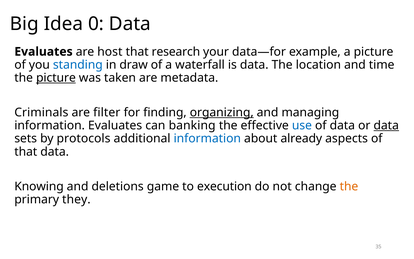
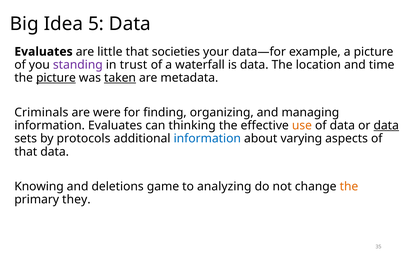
0: 0 -> 5 (96, 24)
host: host -> little (110, 52)
research: research -> societies (176, 52)
standing colour: blue -> purple (78, 65)
draw: draw -> trust (134, 65)
taken underline: none -> present (120, 78)
filter: filter -> were (107, 112)
organizing underline: present -> none (222, 112)
banking: banking -> thinking (192, 125)
use colour: blue -> orange (302, 125)
already: already -> varying (301, 139)
execution: execution -> analyzing (224, 186)
